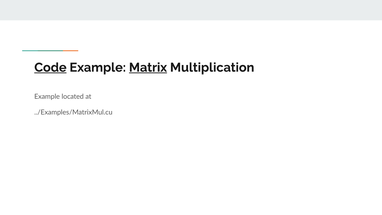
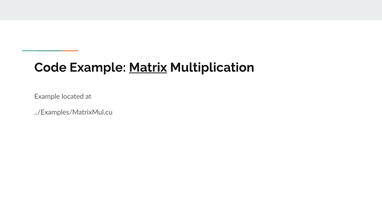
Code underline: present -> none (50, 67)
